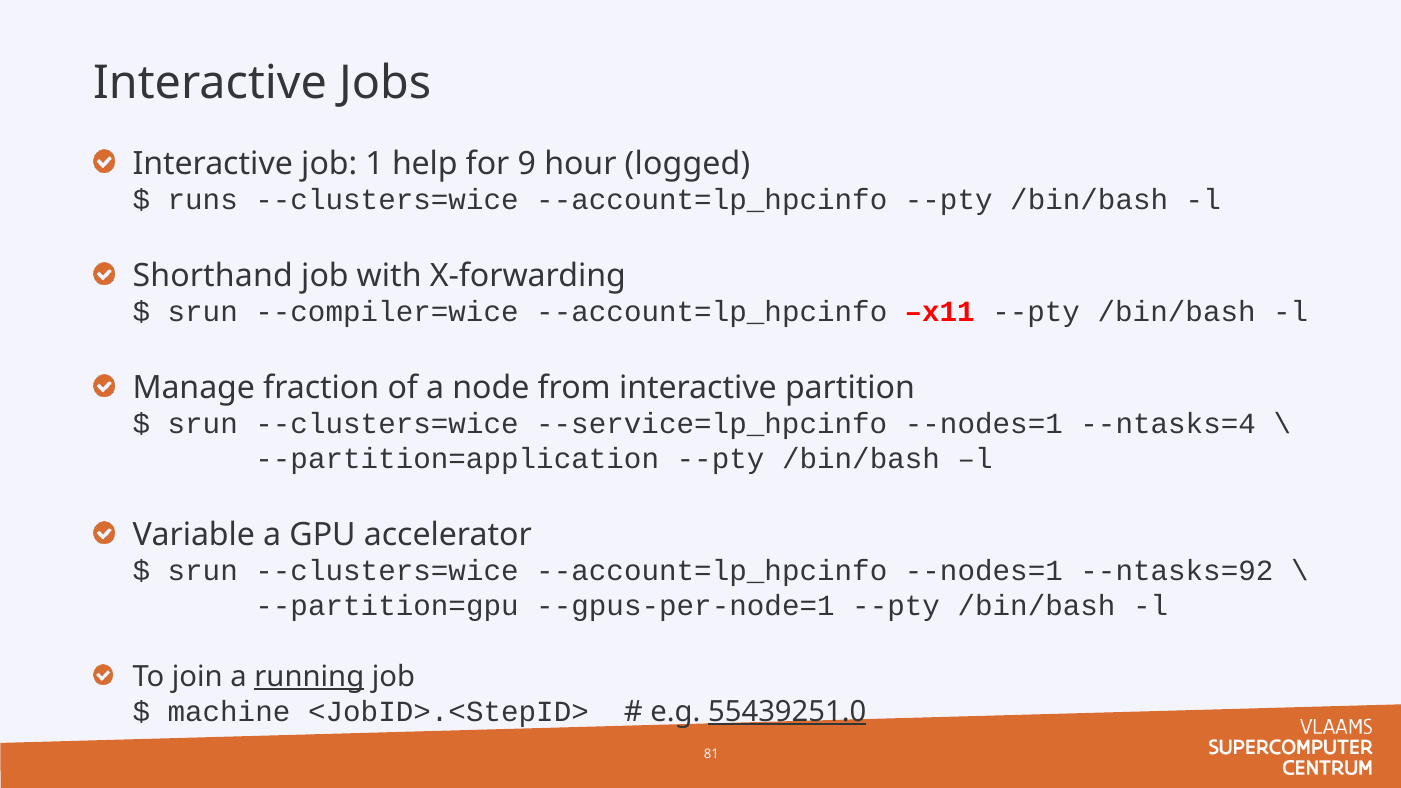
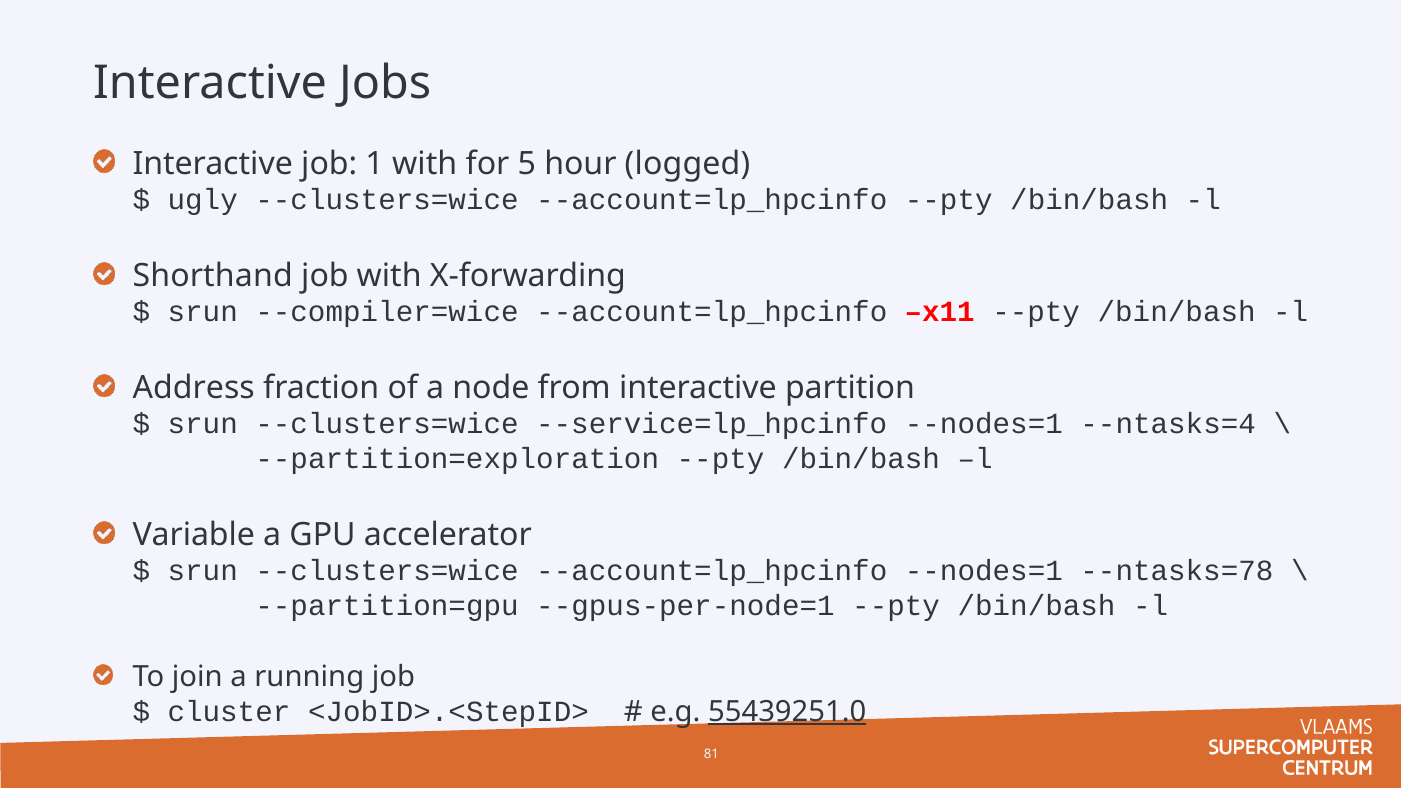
1 help: help -> with (425, 164)
9: 9 -> 5 (527, 164)
runs: runs -> ugly (203, 200)
Manage: Manage -> Address (194, 388)
--partition=application: --partition=application -> --partition=exploration (457, 459)
--ntasks=92: --ntasks=92 -> --ntasks=78 (1177, 571)
running underline: present -> none (309, 676)
machine: machine -> cluster (229, 711)
